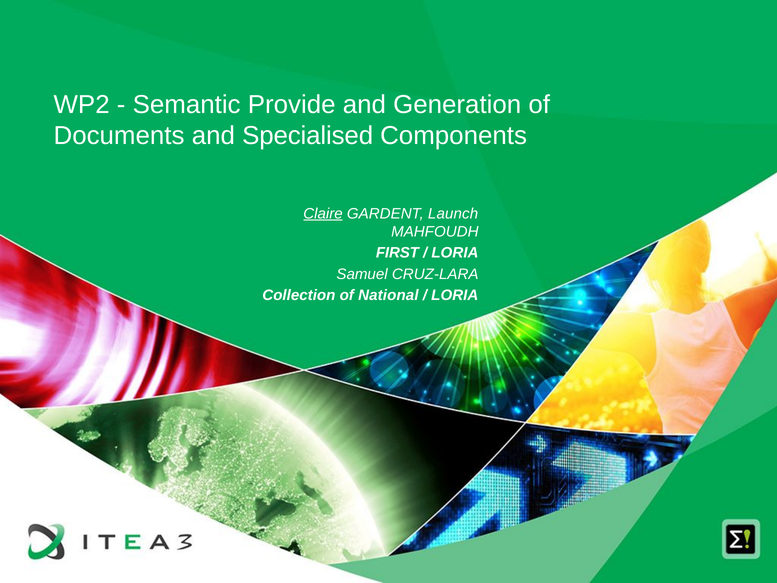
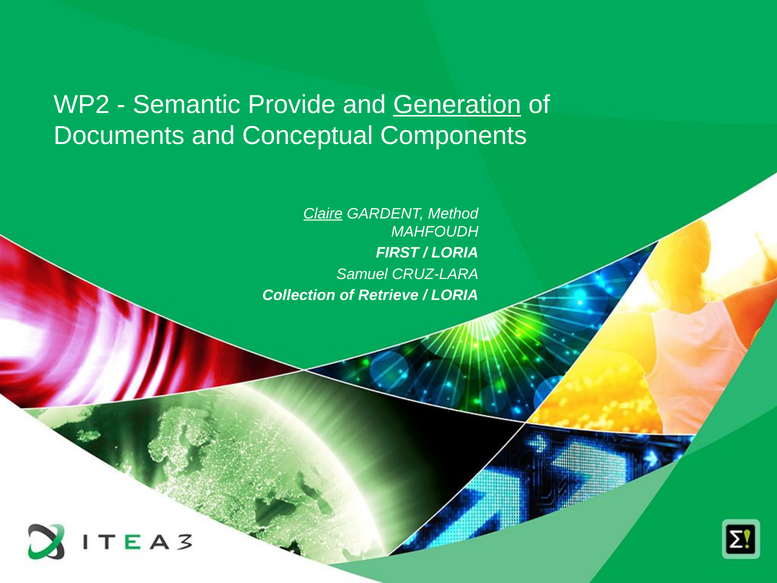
Generation underline: none -> present (457, 105)
Specialised: Specialised -> Conceptual (308, 136)
Launch: Launch -> Method (453, 214)
National: National -> Retrieve (388, 295)
